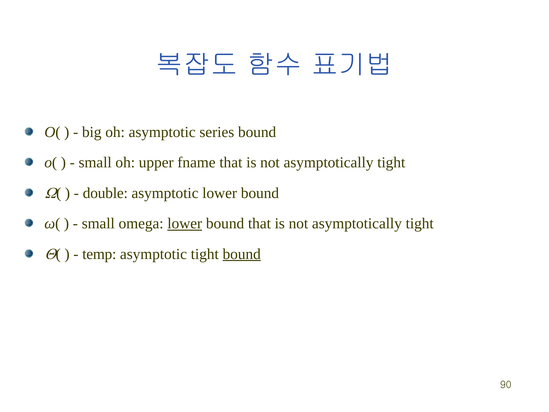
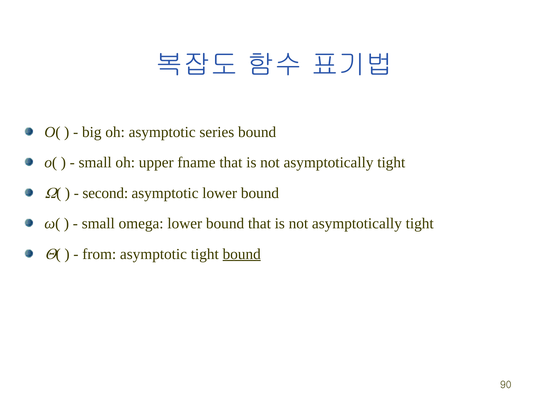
double: double -> second (105, 193)
lower underline: present -> none (185, 223)
temp: temp -> from (99, 254)
